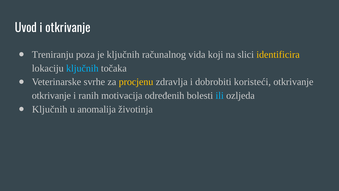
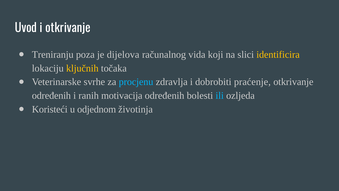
je ključnih: ključnih -> dijelova (123, 55)
ključnih colour: light blue -> yellow (82, 68)
procjenu colour: yellow -> light blue (136, 82)
koristeći: koristeći -> praćenje (252, 82)
otkrivanje: otkrivanje -> određenih (51, 95)
Ključnih: Ključnih -> Koristeći (50, 109)
anomalija: anomalija -> odjednom (97, 109)
